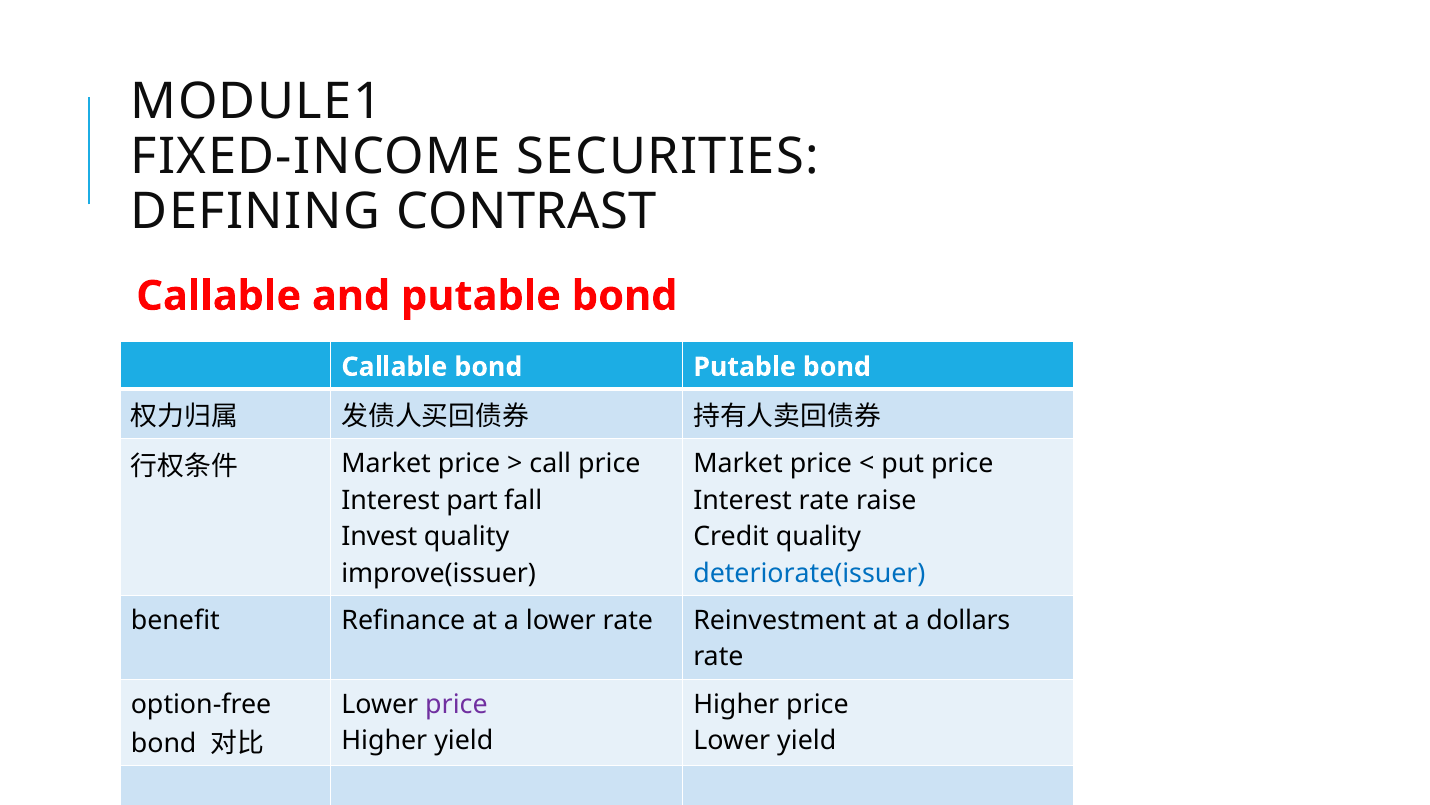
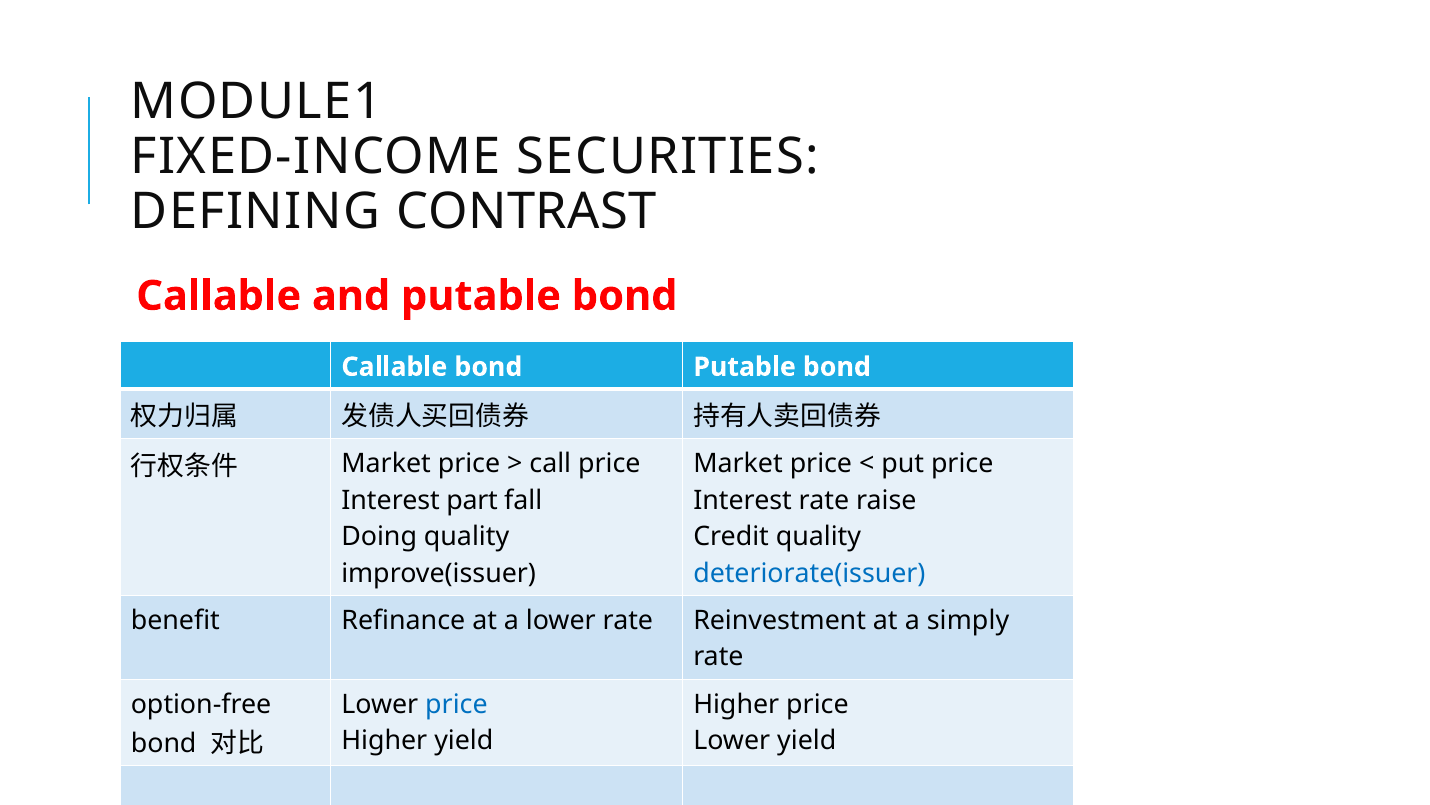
Invest: Invest -> Doing (379, 536)
dollars: dollars -> simply (968, 620)
price colour: purple -> blue (456, 704)
